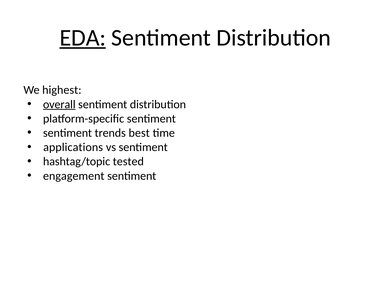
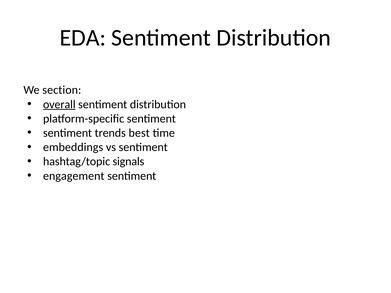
EDA underline: present -> none (83, 38)
highest: highest -> section (62, 90)
applications: applications -> embeddings (73, 147)
tested: tested -> signals (128, 162)
